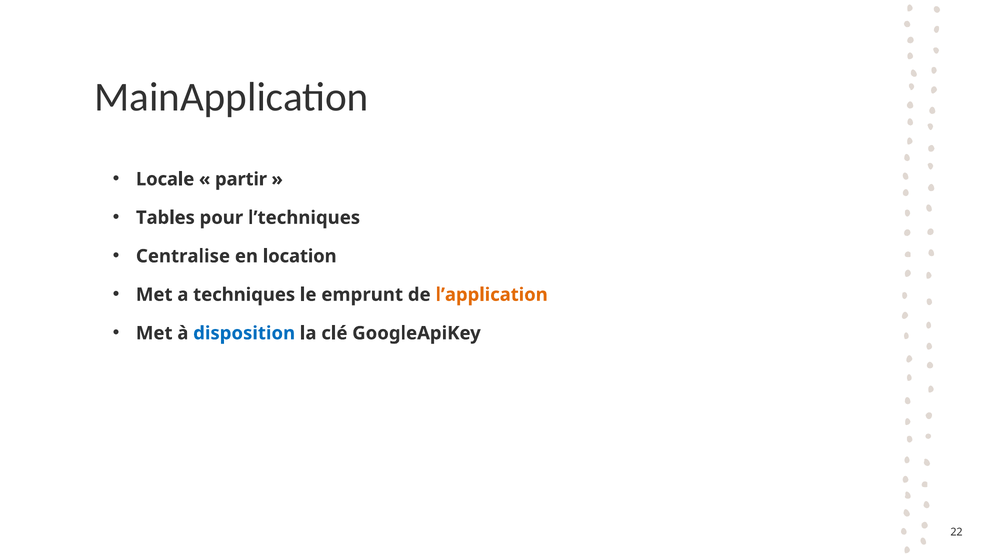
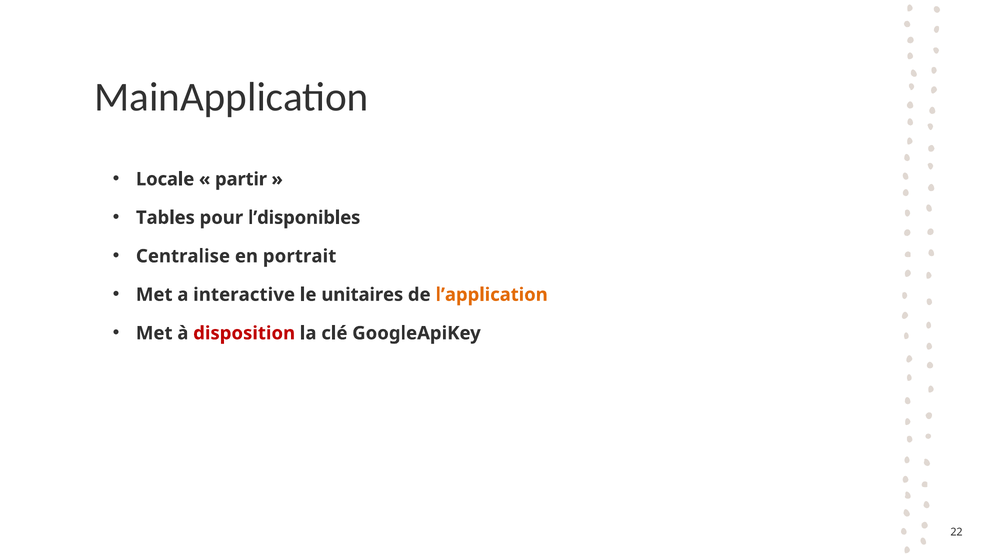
l’techniques: l’techniques -> l’disponibles (304, 218)
location: location -> portrait (300, 256)
techniques: techniques -> interactive (244, 295)
emprunt: emprunt -> unitaires (362, 295)
disposition colour: blue -> red (244, 333)
